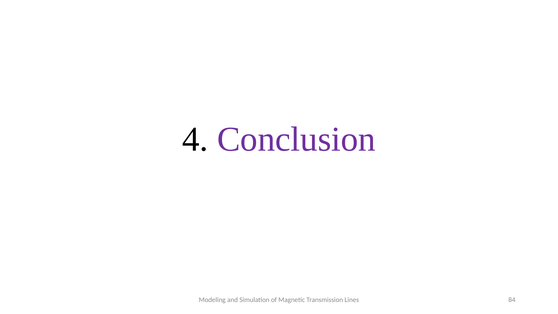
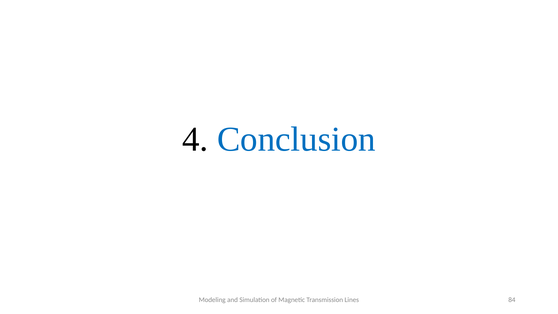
Conclusion colour: purple -> blue (296, 139)
